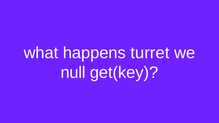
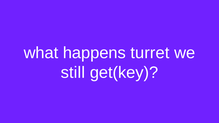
null: null -> still (73, 73)
